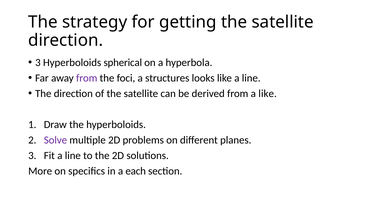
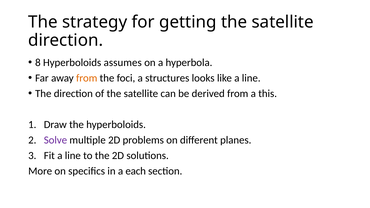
3: 3 -> 8 (38, 63)
spherical: spherical -> assumes (123, 63)
from colour: purple -> orange (87, 78)
a like: like -> this (268, 94)
